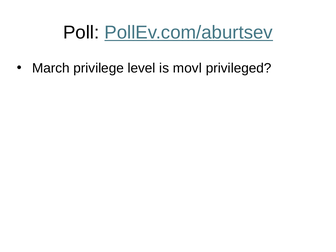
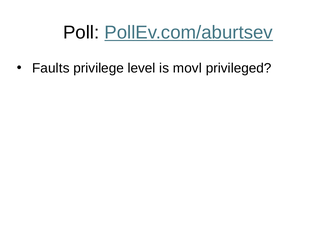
March: March -> Faults (51, 68)
